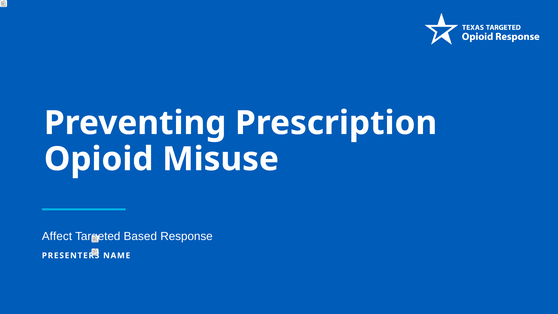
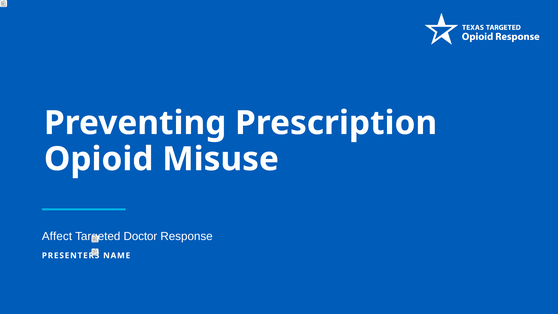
Based: Based -> Doctor (140, 236)
